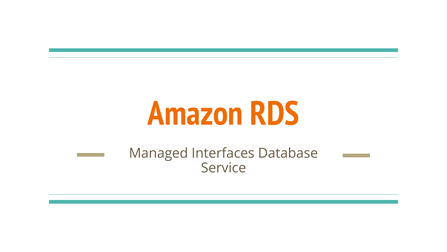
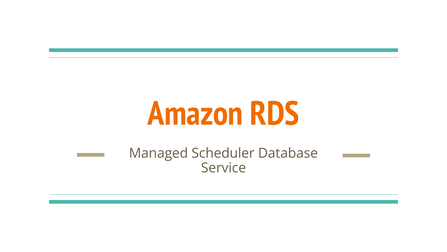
Interfaces: Interfaces -> Scheduler (223, 153)
